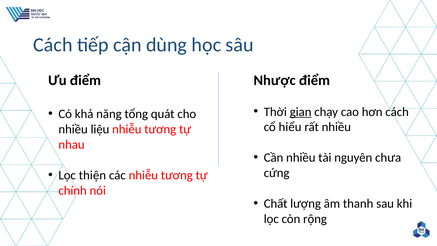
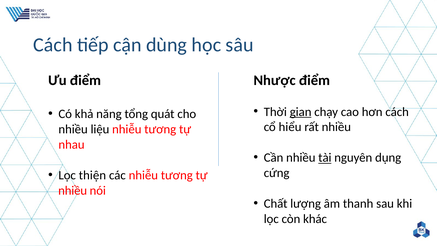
tài underline: none -> present (325, 158)
chưa: chưa -> dụng (388, 158)
chính: chính -> nhiều (73, 190)
rộng: rộng -> khác (315, 219)
